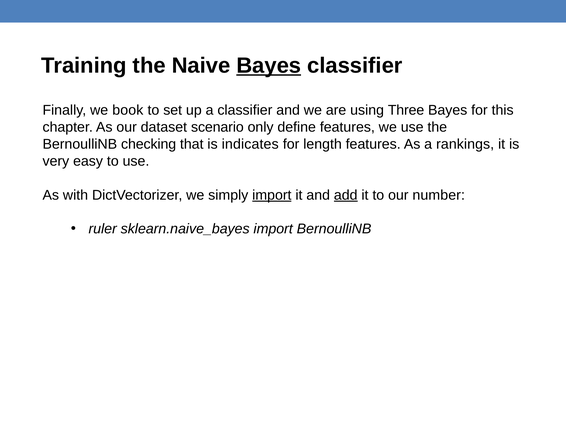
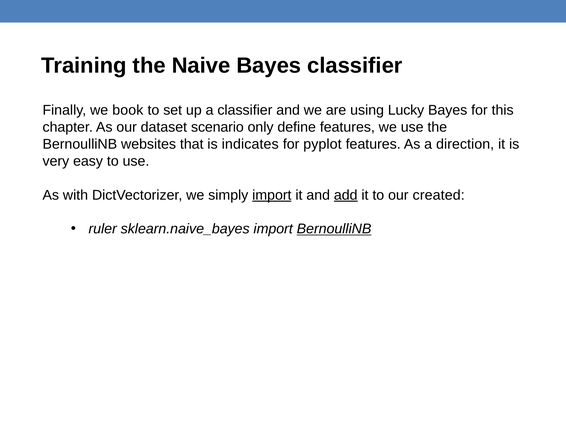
Bayes underline: present -> none (269, 66)
Three: Three -> Lucky (406, 110)
checking: checking -> websites (149, 144)
length: length -> pyplot (322, 144)
rankings: rankings -> direction (465, 144)
number: number -> created (439, 195)
BernoulliNB underline: none -> present (334, 229)
